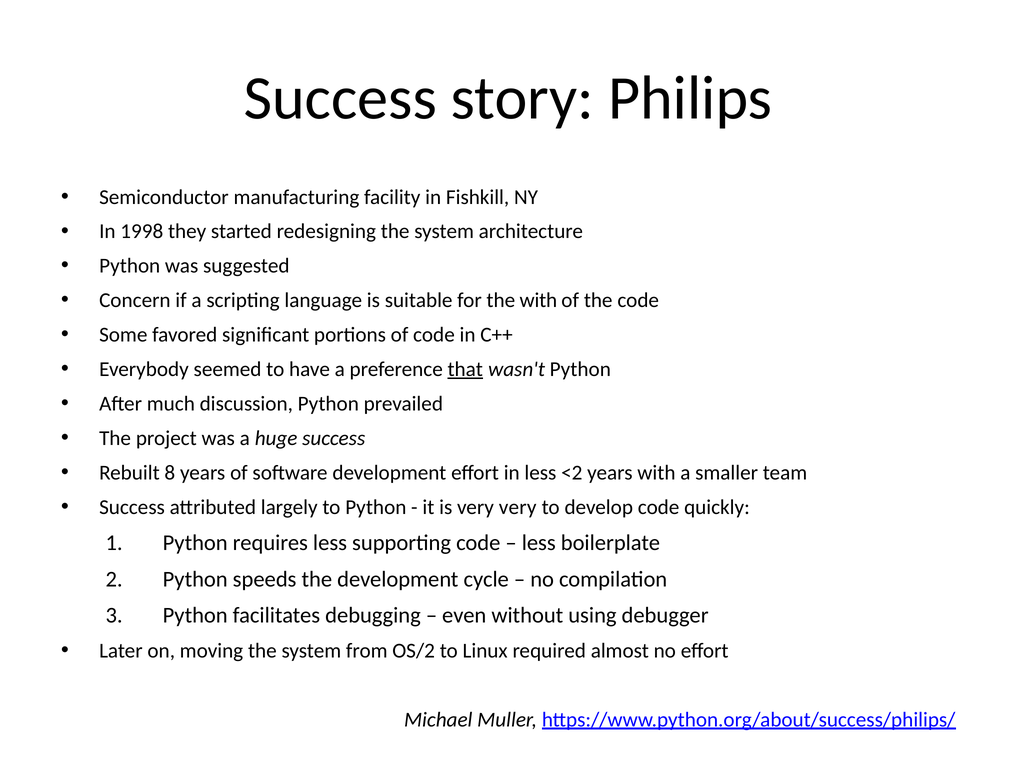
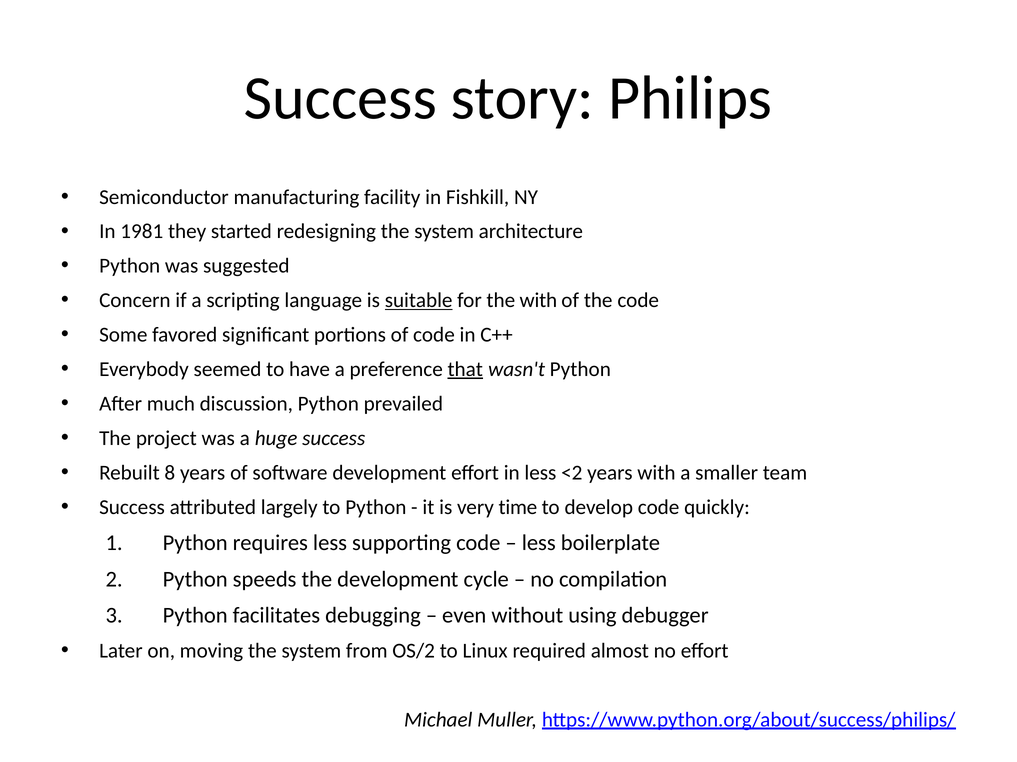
1998: 1998 -> 1981 (142, 232)
suitable underline: none -> present (419, 301)
very very: very -> time (518, 508)
